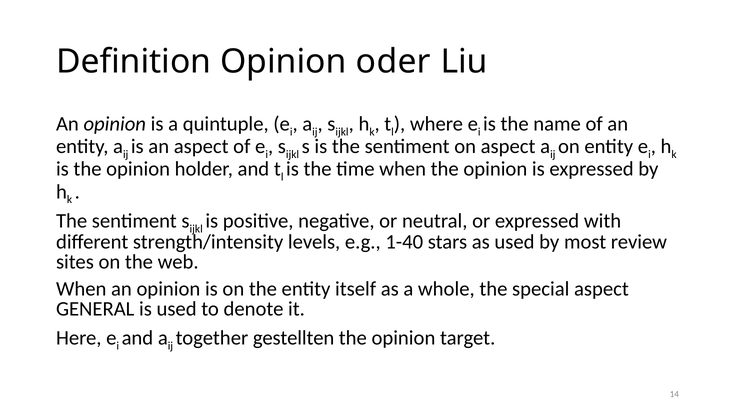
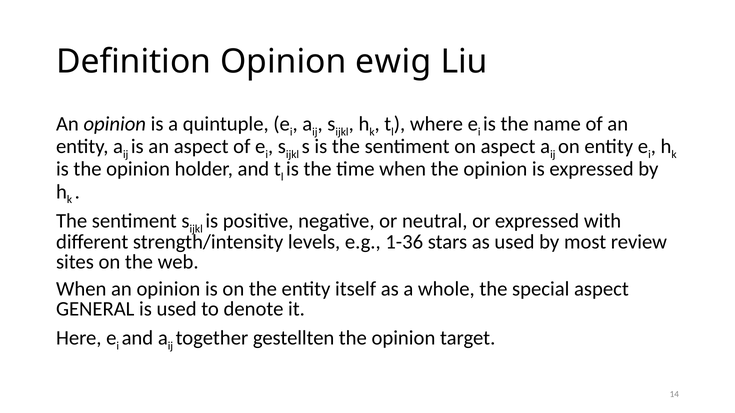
oder: oder -> ewig (393, 62)
1-40: 1-40 -> 1-36 (404, 242)
